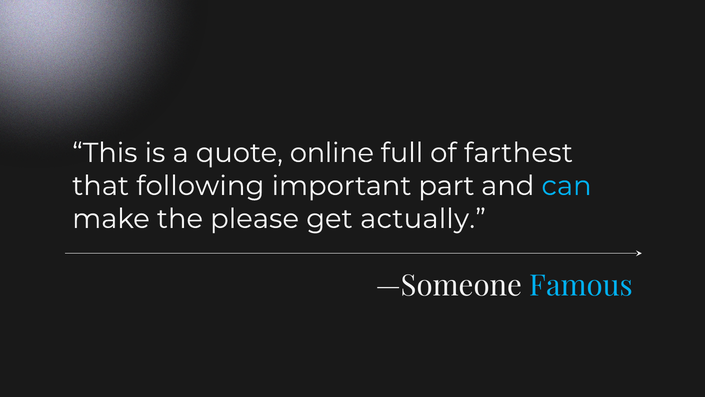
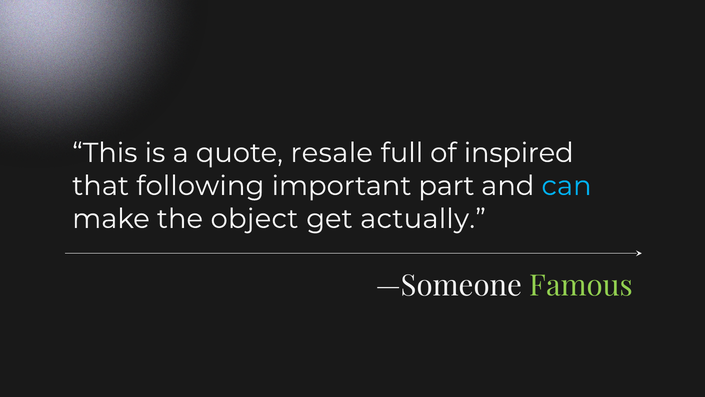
online: online -> resale (332, 153)
farthest: farthest -> inspired (519, 153)
please: please -> object (254, 219)
Famous colour: light blue -> light green (581, 286)
